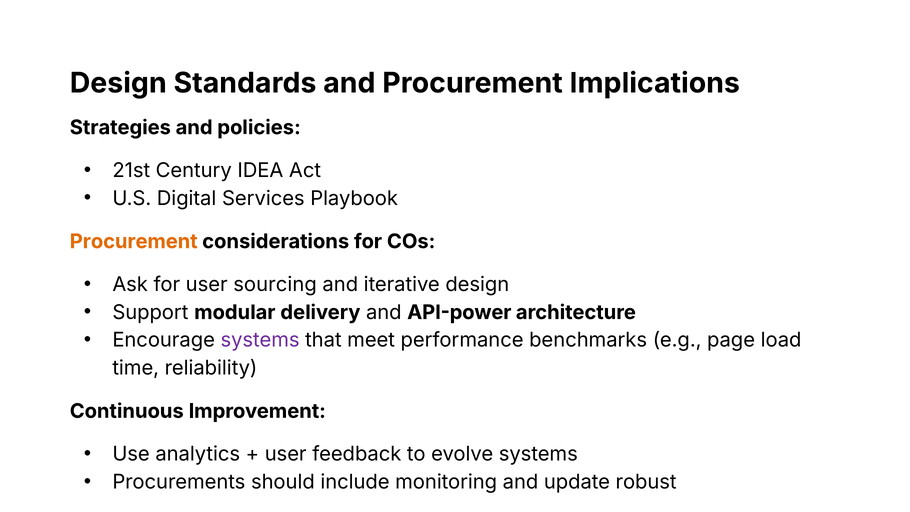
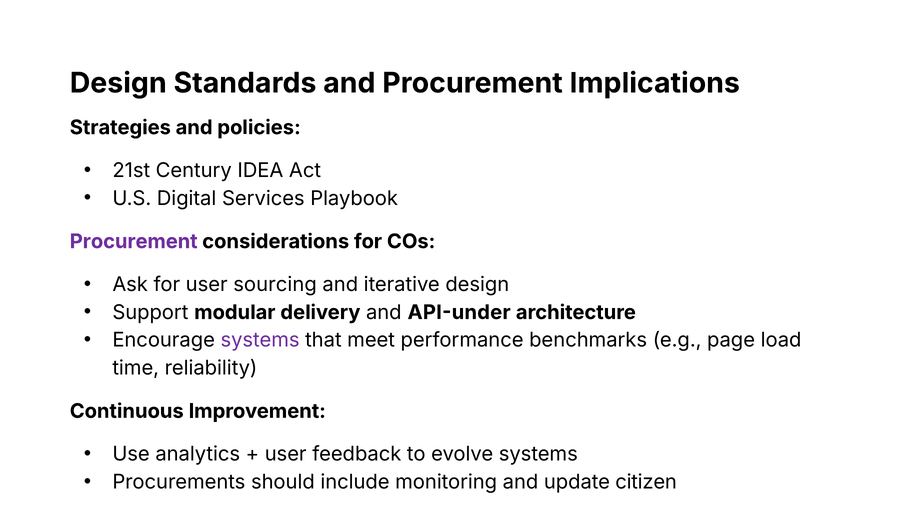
Procurement colour: orange -> purple (134, 241)
API-power: API-power -> API-under (459, 312)
robust: robust -> citizen (646, 482)
